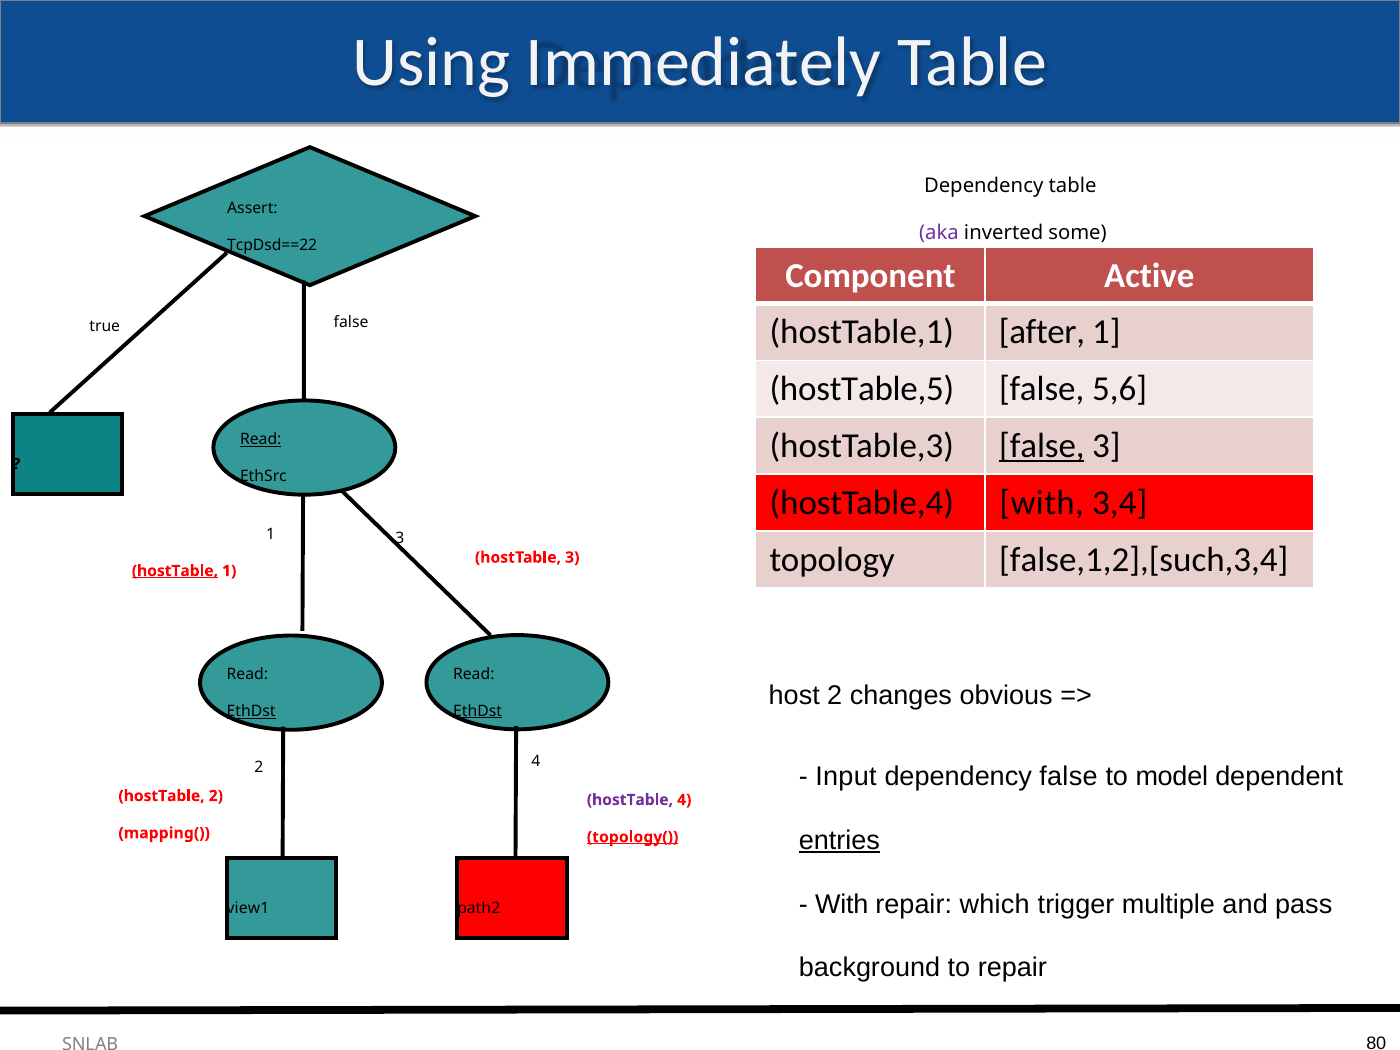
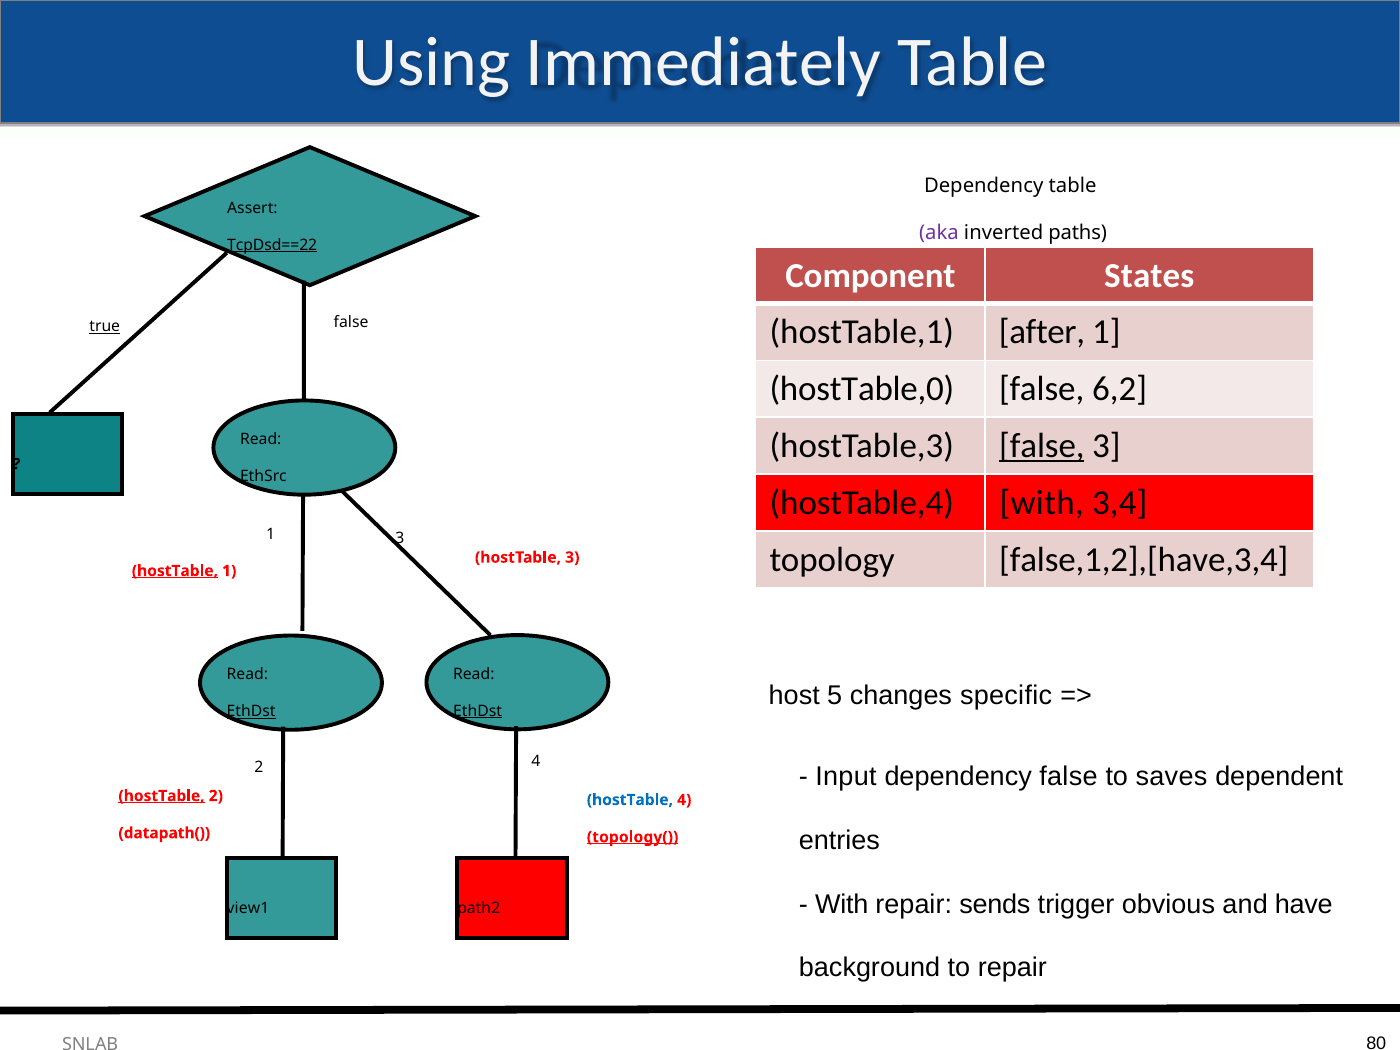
some: some -> paths (1078, 233)
TcpDsd==22 underline: none -> present (272, 245)
Active: Active -> States (1149, 276)
true underline: none -> present (105, 326)
hostTable,5: hostTable,5 -> hostTable,0 (862, 389)
5,6: 5,6 -> 6,2 (1120, 389)
Read underline: present -> none (261, 439)
false,1,2],[such,3,4: false,1,2],[such,3,4 -> false,1,2],[have,3,4 (1144, 559)
host 2: 2 -> 5 (835, 695)
obvious: obvious -> specific (1006, 695)
model: model -> saves (1171, 777)
hostTable underline: none -> present (162, 796)
hostTable colour: purple -> blue (630, 800)
entries underline: present -> none (839, 841)
mapping(: mapping( -> datapath( (164, 833)
which: which -> sends (995, 904)
multiple: multiple -> obvious (1168, 904)
pass: pass -> have (1304, 904)
